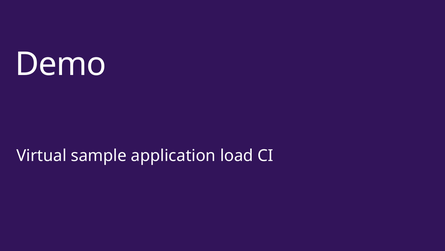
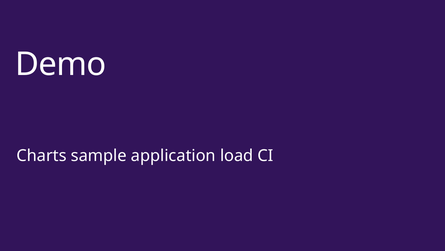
Virtual: Virtual -> Charts (42, 155)
